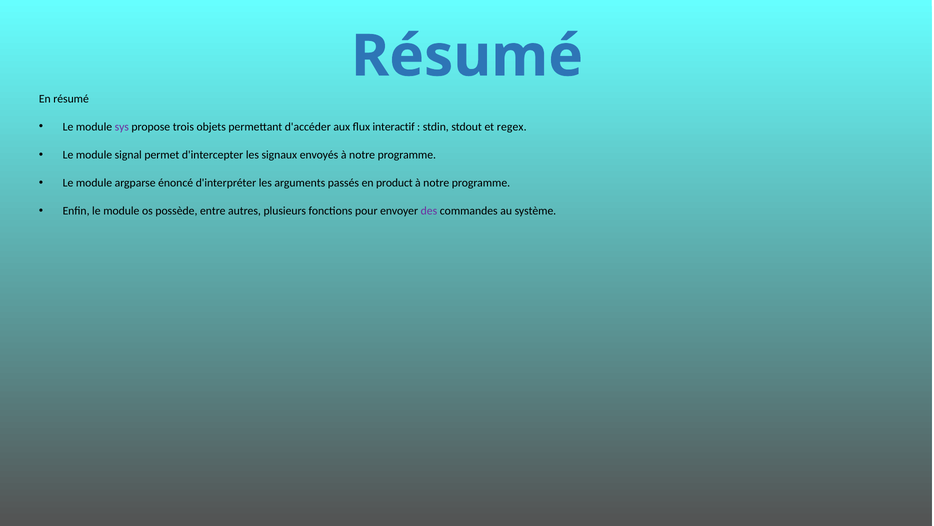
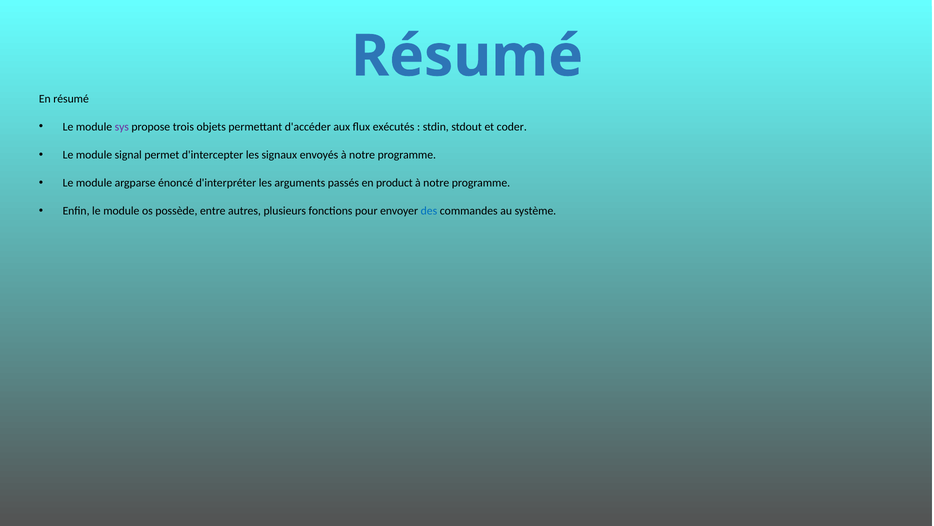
interactif: interactif -> exécutés (394, 127)
regex: regex -> coder (512, 127)
des colour: purple -> blue (429, 211)
